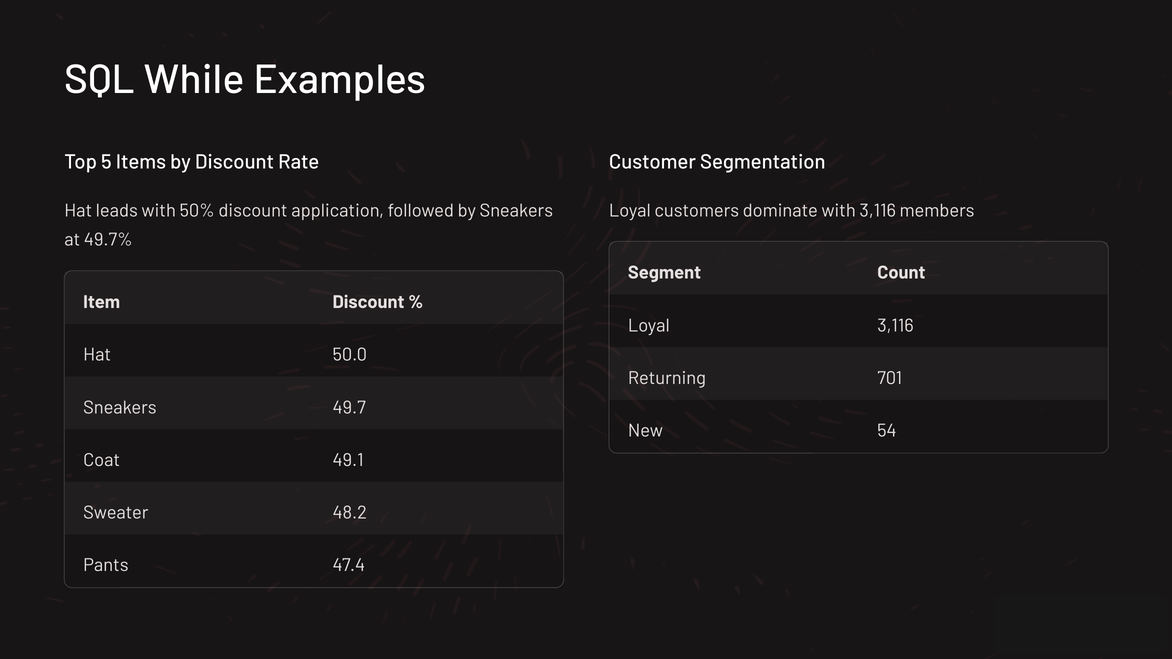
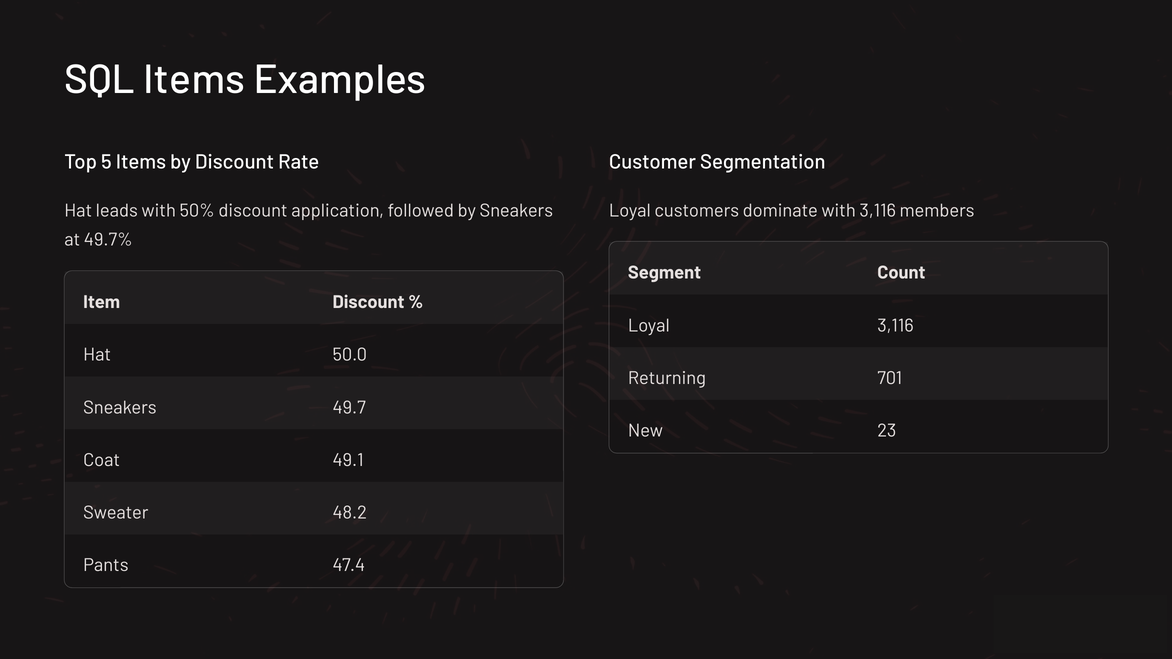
SQL While: While -> Items (194, 80)
54: 54 -> 23 (887, 431)
